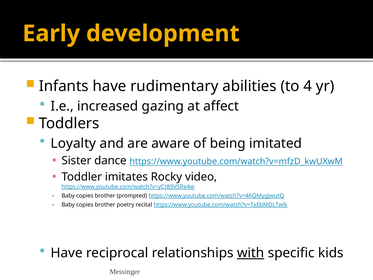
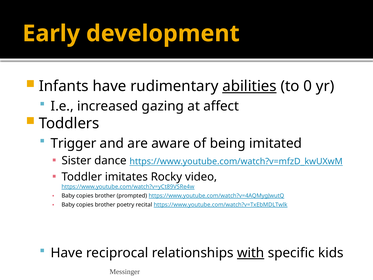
abilities underline: none -> present (249, 86)
4: 4 -> 0 (308, 86)
Loyalty: Loyalty -> Trigger (74, 143)
